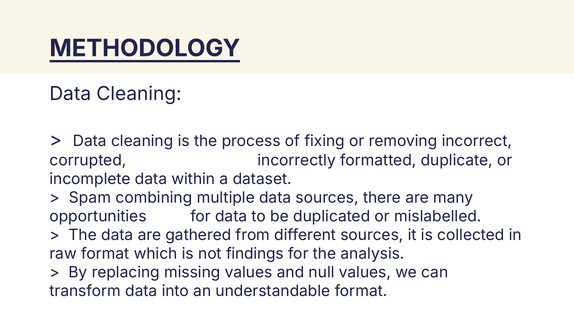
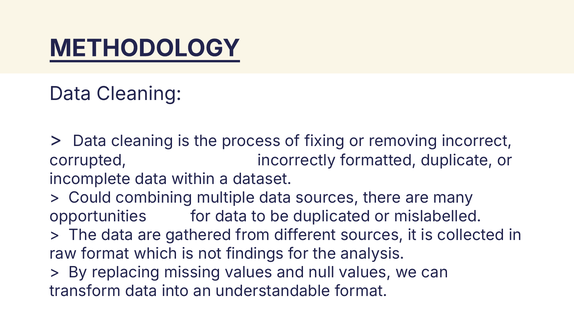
Spam: Spam -> Could (90, 198)
